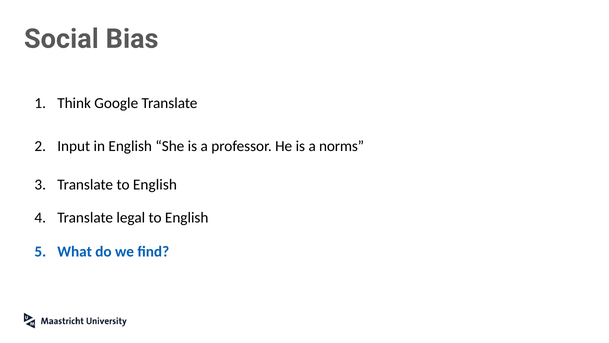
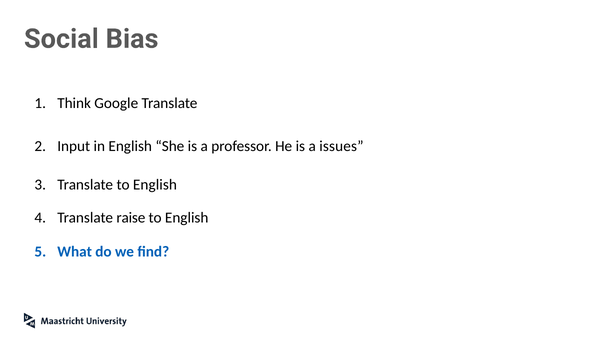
norms: norms -> issues (341, 146)
legal: legal -> raise (131, 218)
